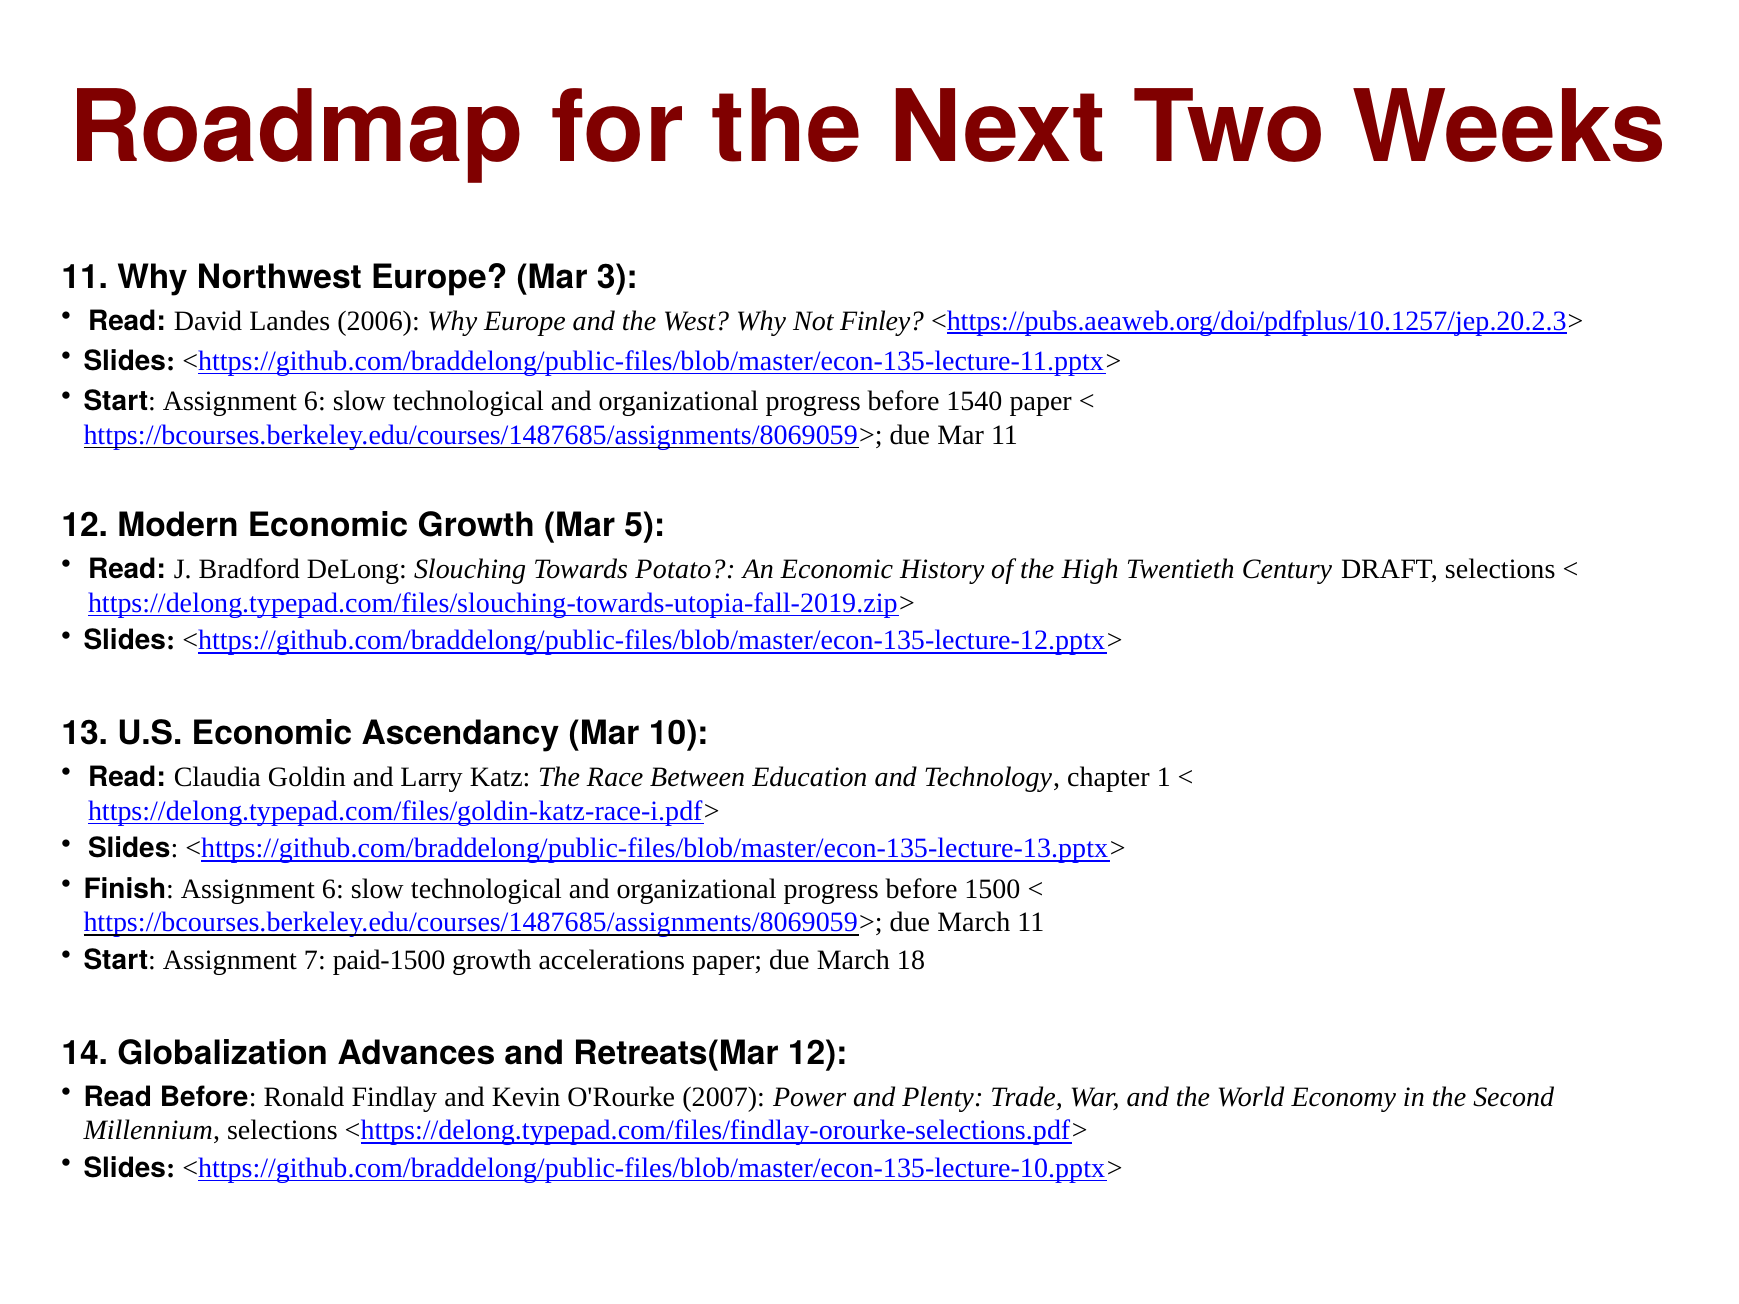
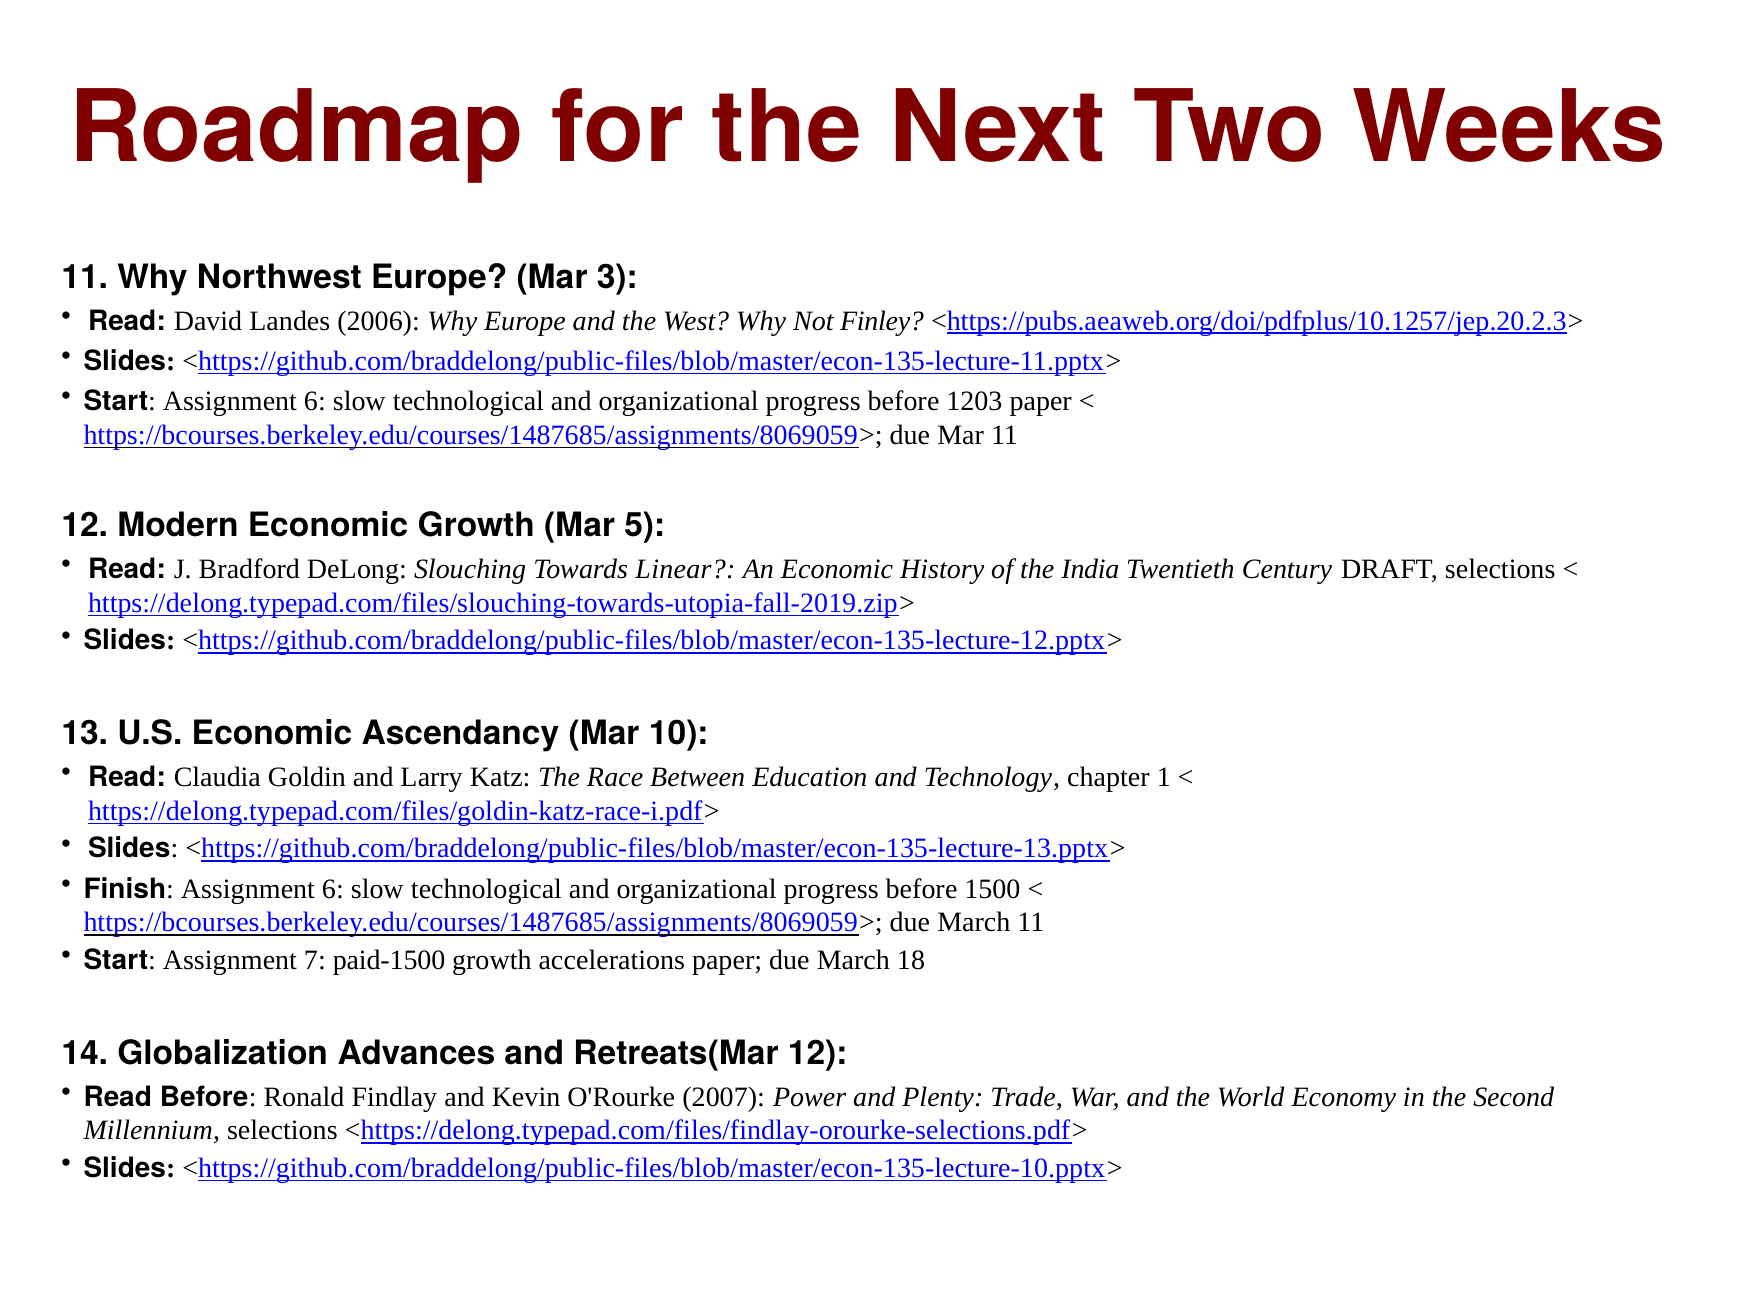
1540: 1540 -> 1203 (974, 401)
Potato: Potato -> Linear (685, 569)
High: High -> India (1090, 569)
